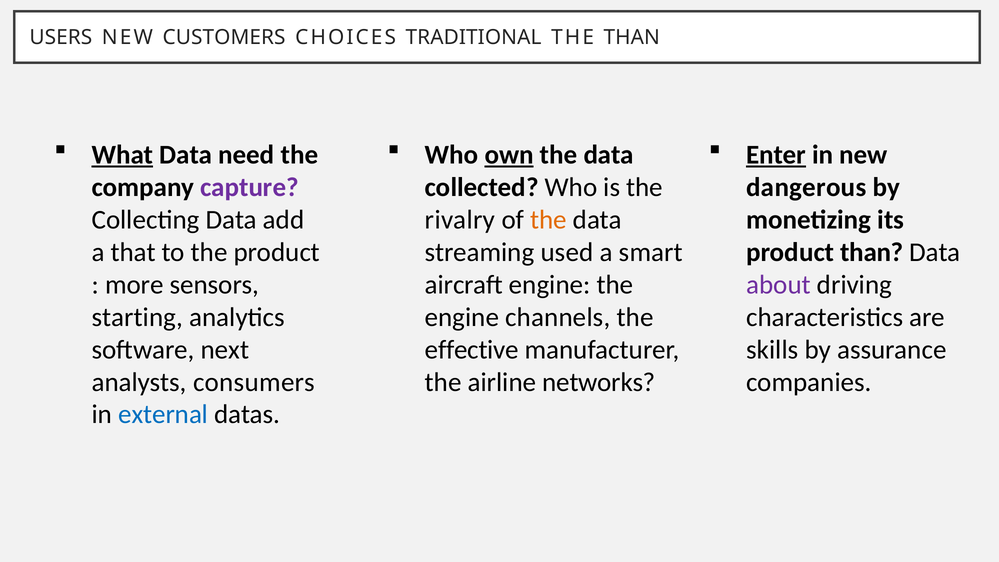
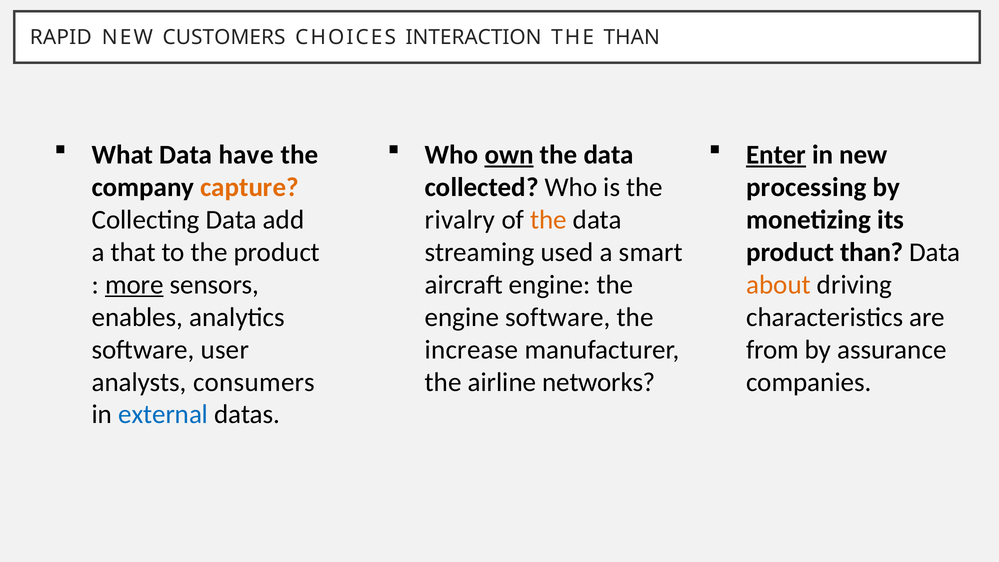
USERS: USERS -> RAPID (61, 37)
TRADITIONAL: TRADITIONAL -> INTERACTION (474, 37)
What underline: present -> none (122, 155)
need: need -> have (246, 155)
capture colour: purple -> orange (249, 187)
dangerous: dangerous -> processing (806, 187)
more underline: none -> present (134, 285)
about colour: purple -> orange (778, 285)
starting: starting -> enables (137, 317)
engine channels: channels -> software (558, 317)
next: next -> user (225, 350)
effective: effective -> increase (472, 350)
skills: skills -> from (772, 350)
